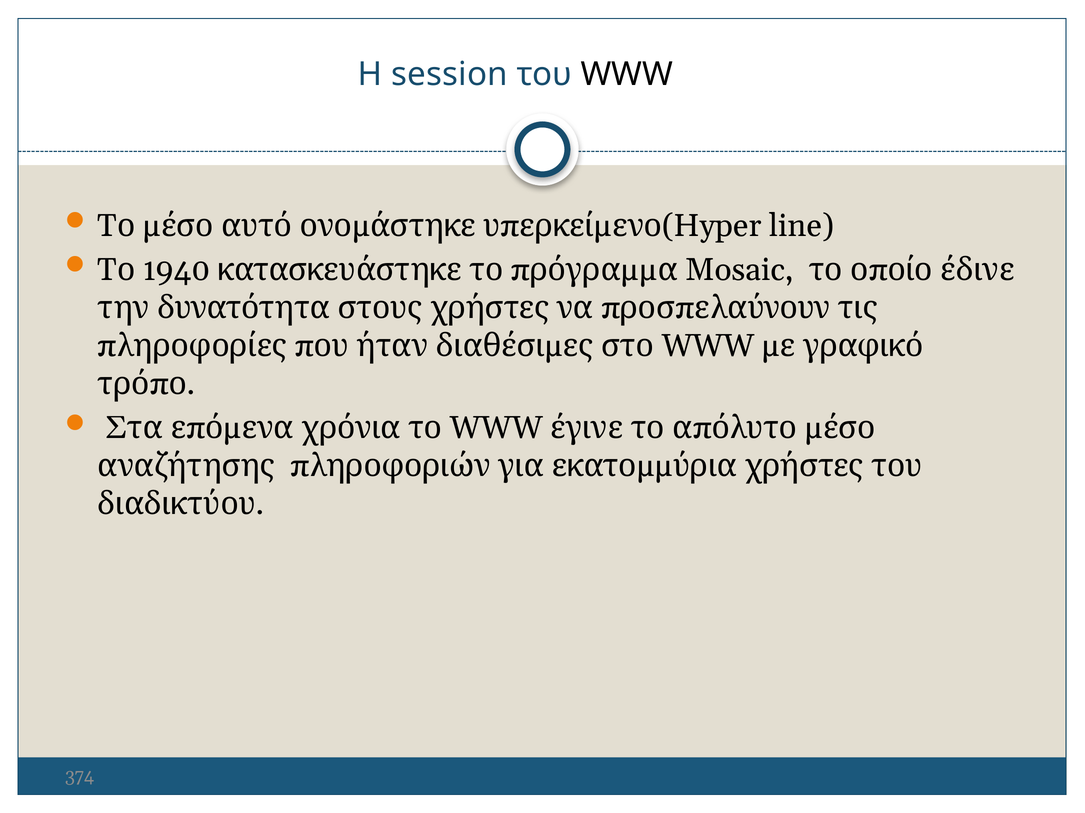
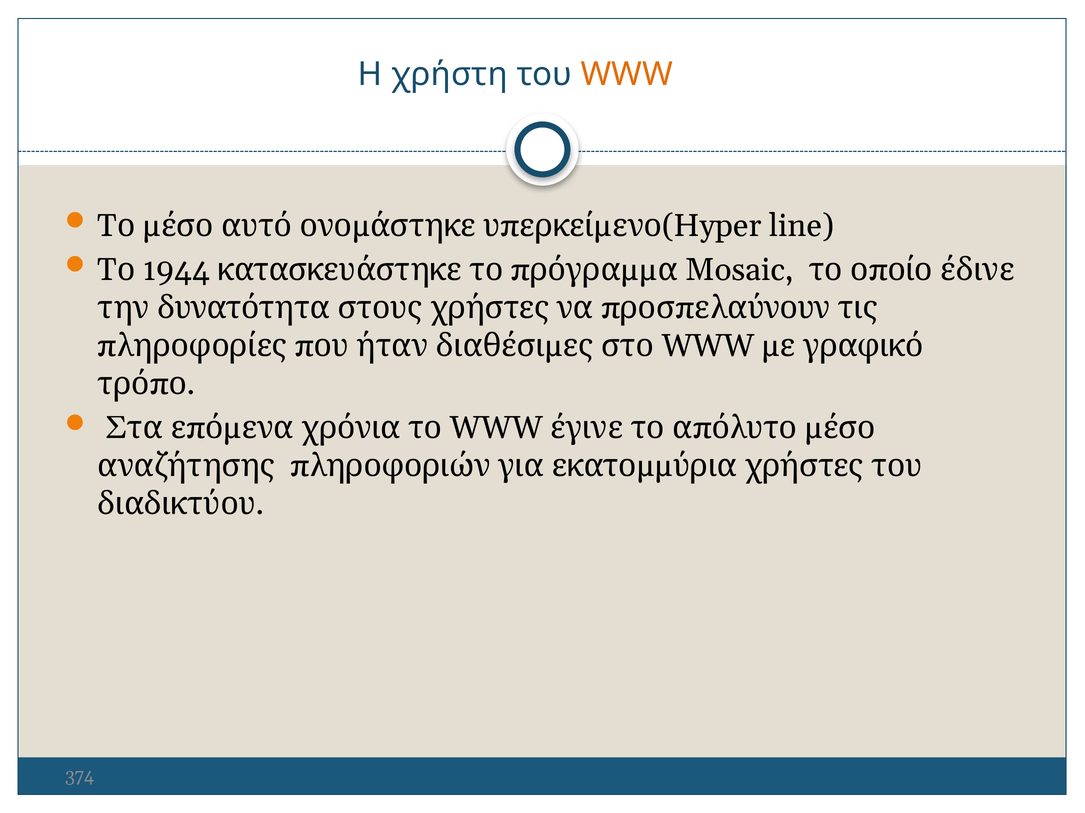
session: session -> χρήστη (450, 75)
WWW colour: black -> orange (627, 75)
1940: 1940 -> 1944 (176, 270)
